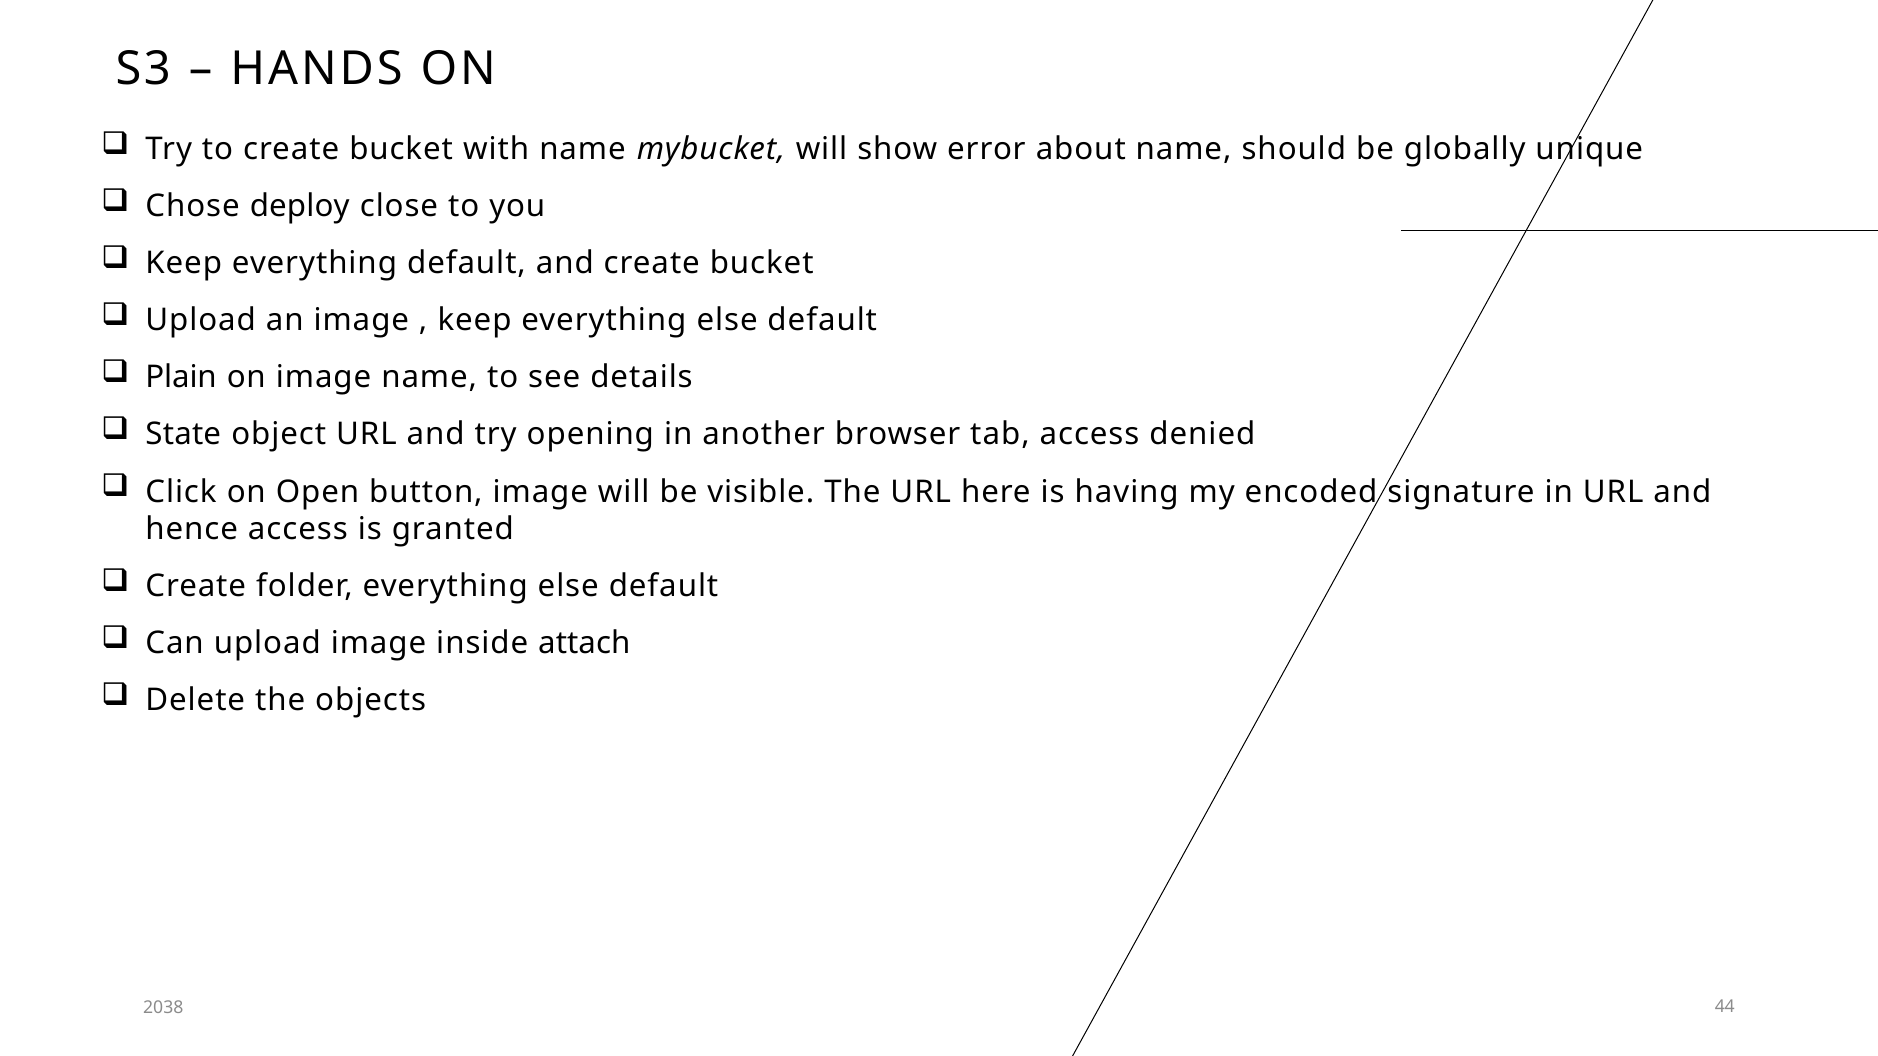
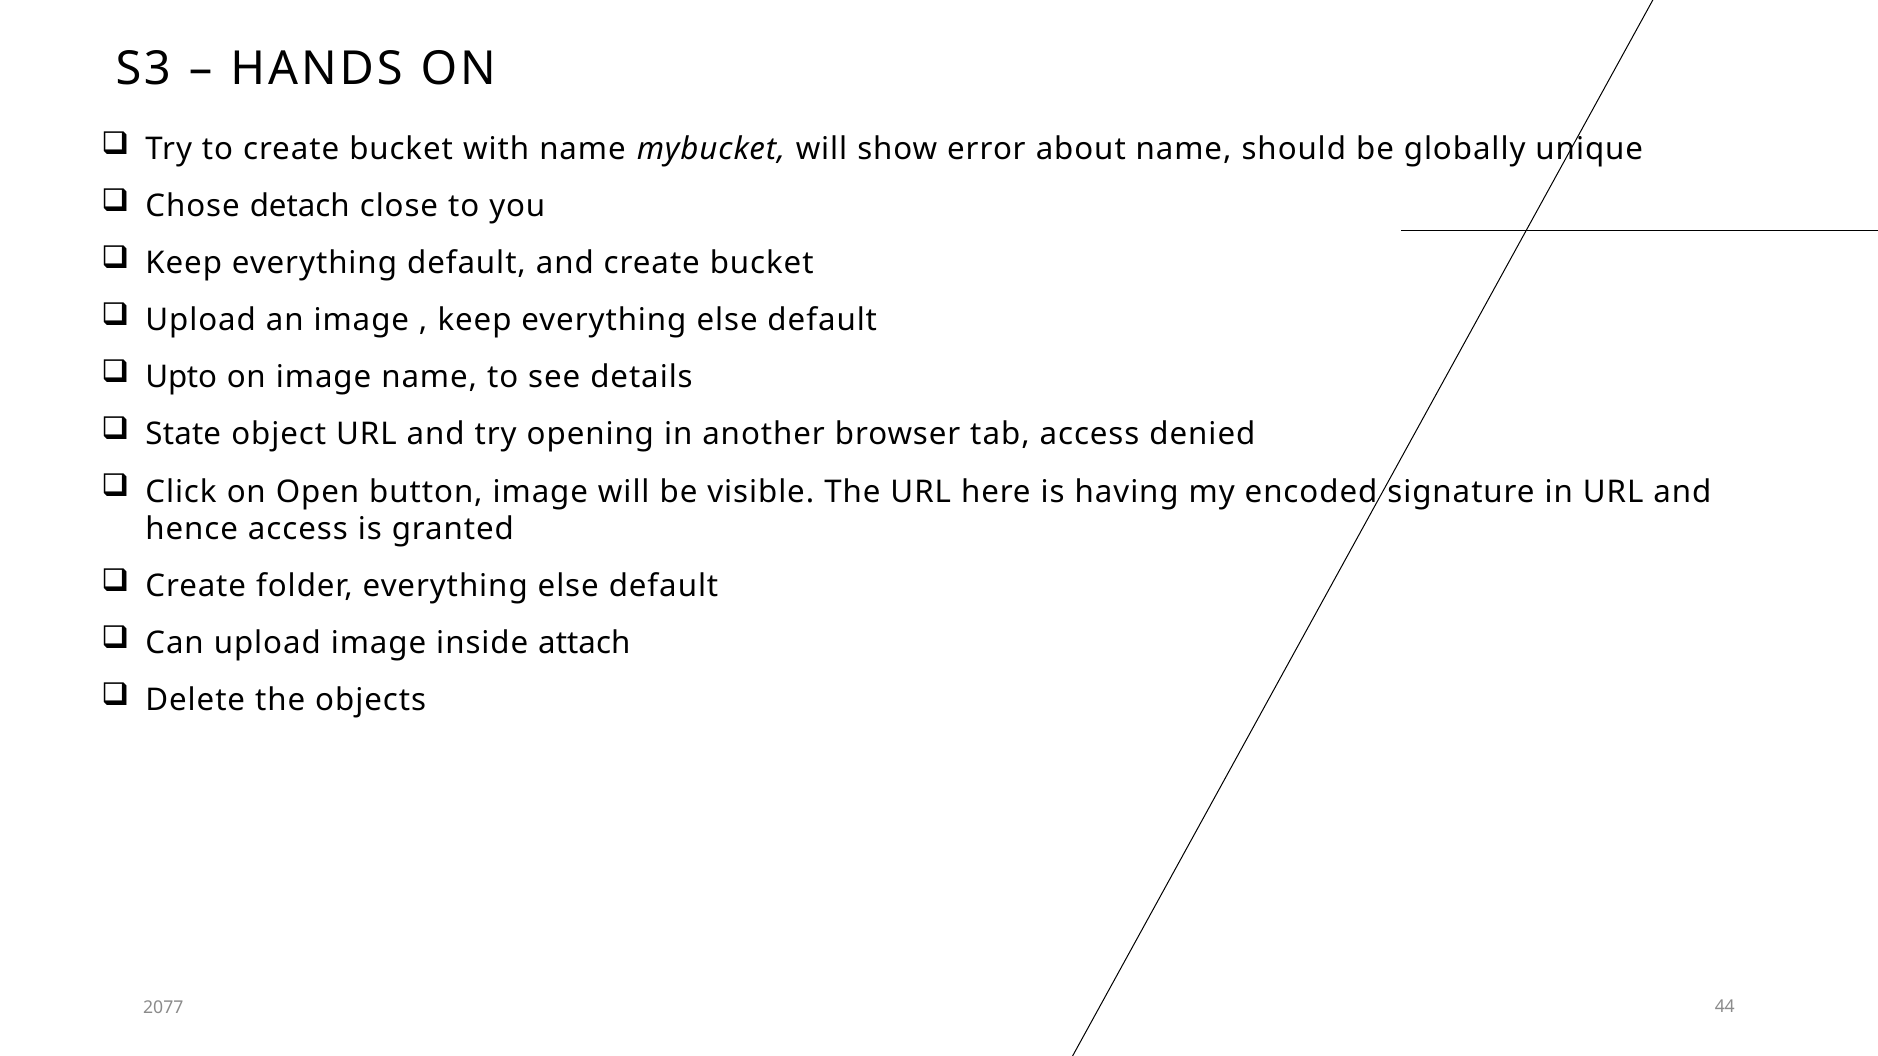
deploy: deploy -> detach (300, 207)
Plain: Plain -> Upto (181, 378)
2038: 2038 -> 2077 (163, 1008)
